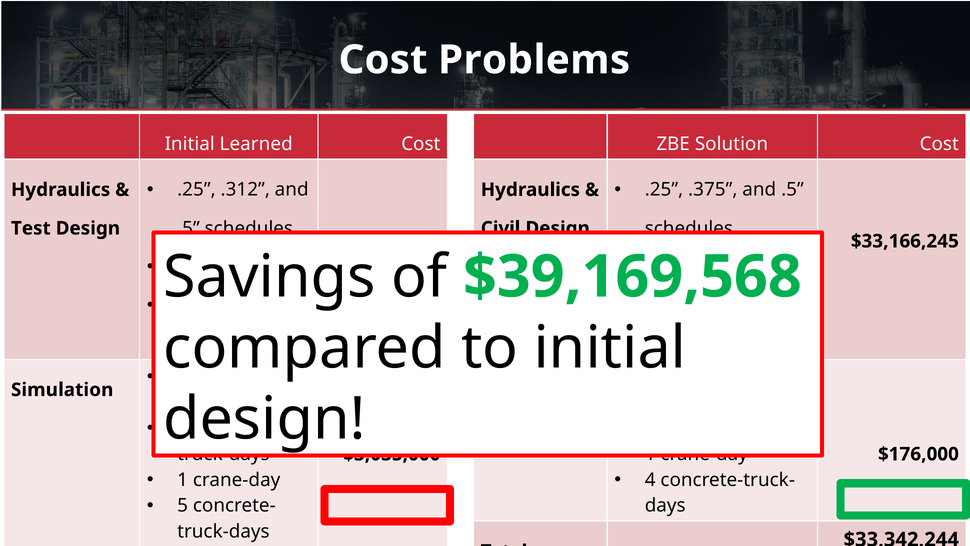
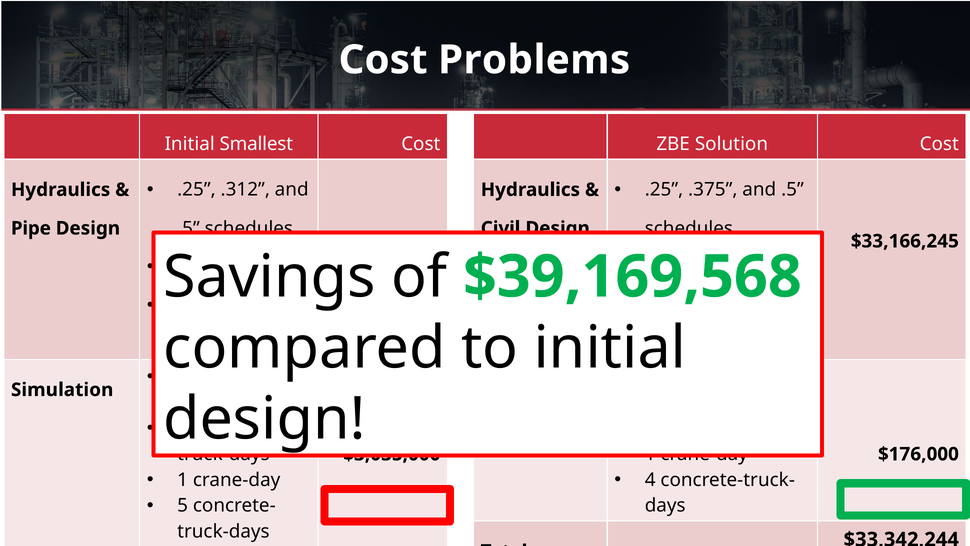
Learned: Learned -> Smallest (256, 144)
Test: Test -> Pipe (31, 228)
